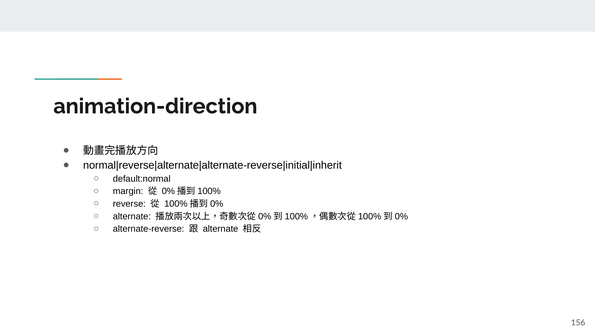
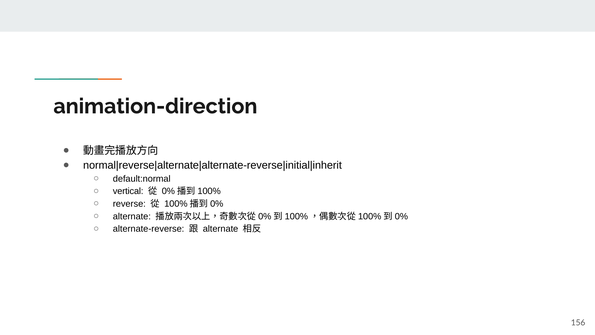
margin: margin -> vertical (128, 191)
